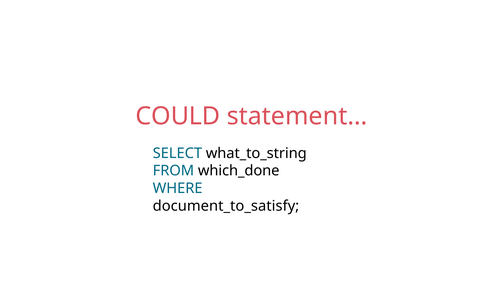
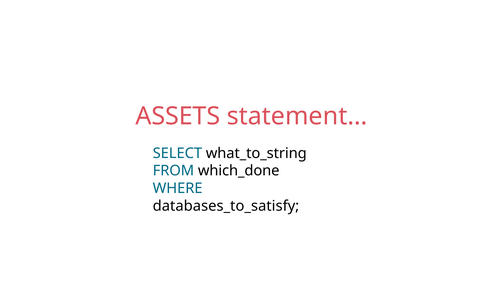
COULD: COULD -> ASSETS (178, 116)
document_to_satisfy: document_to_satisfy -> databases_to_satisfy (226, 206)
